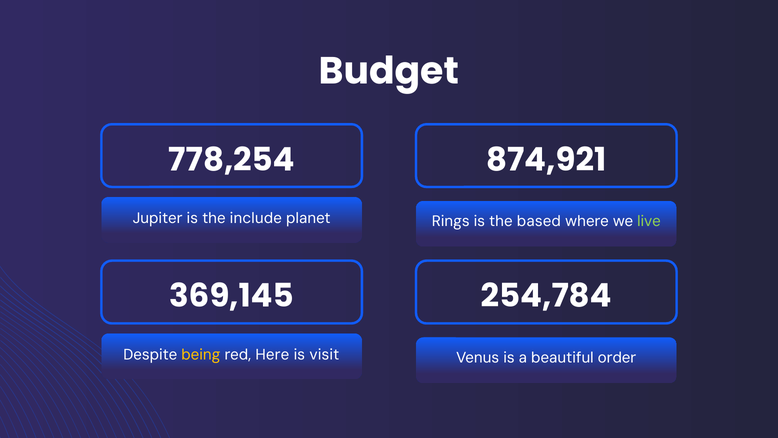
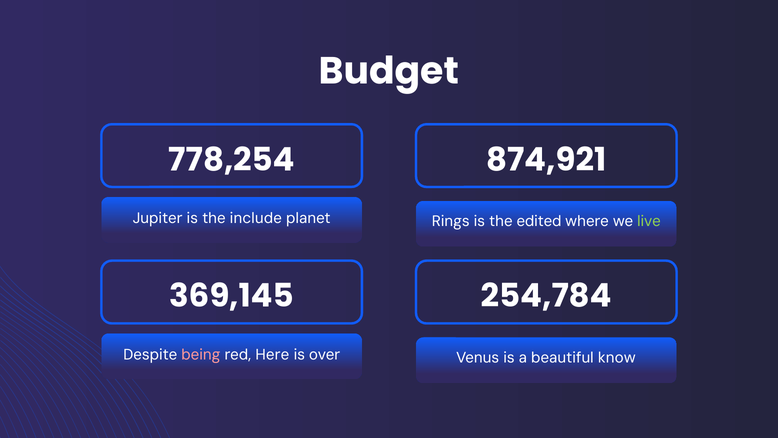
based: based -> edited (539, 221)
being colour: yellow -> pink (201, 354)
visit: visit -> over (325, 354)
order: order -> know (617, 357)
